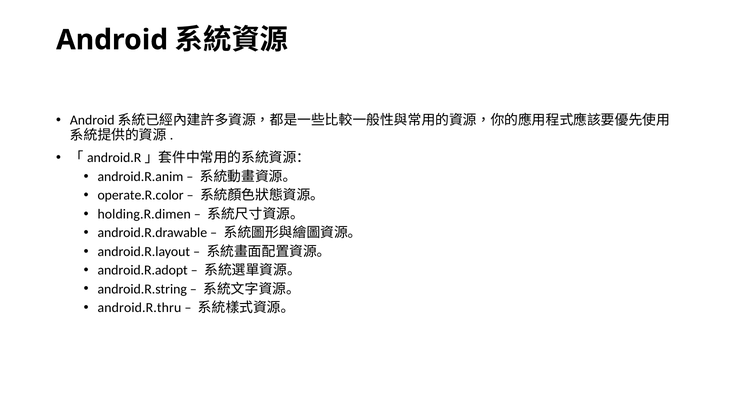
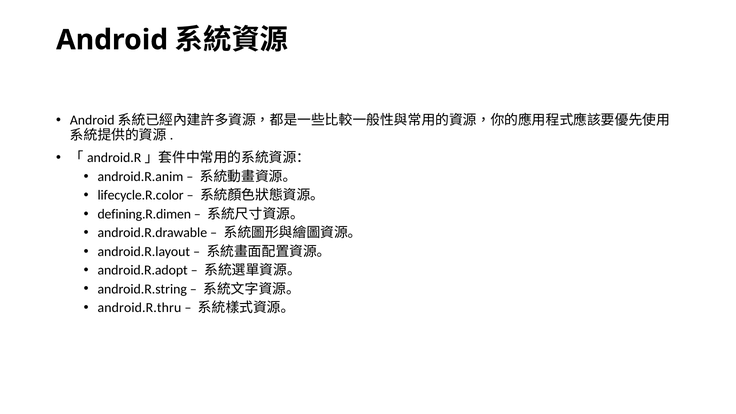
operate.R.color: operate.R.color -> lifecycle.R.color (141, 195)
holding.R.dimen: holding.R.dimen -> defining.R.dimen (144, 214)
